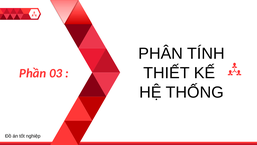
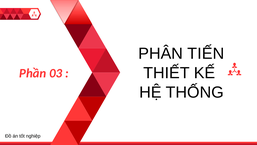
TÍNH: TÍNH -> TIẾN (206, 53)
